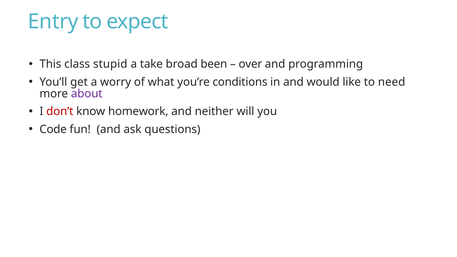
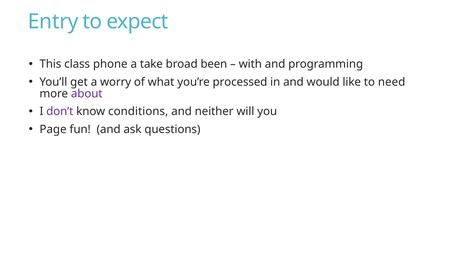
stupid: stupid -> phone (110, 64)
over: over -> with (250, 64)
conditions: conditions -> processed (240, 82)
don’t colour: red -> purple (60, 112)
homework: homework -> conditions (138, 112)
Code: Code -> Page (53, 129)
